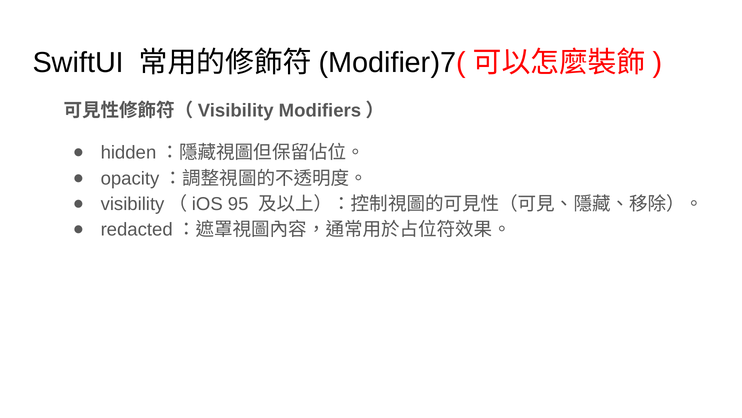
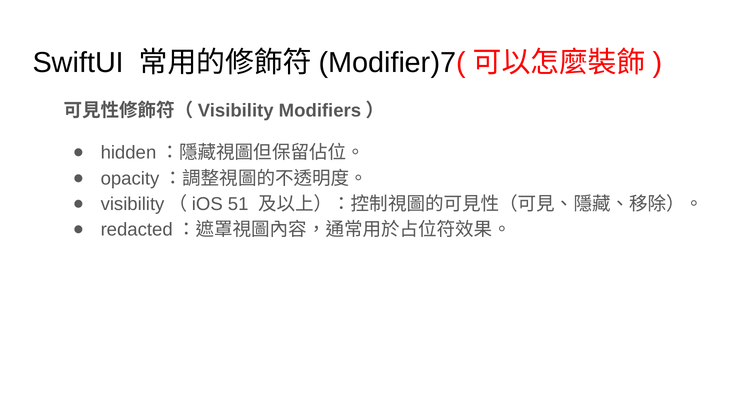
95: 95 -> 51 (238, 204)
